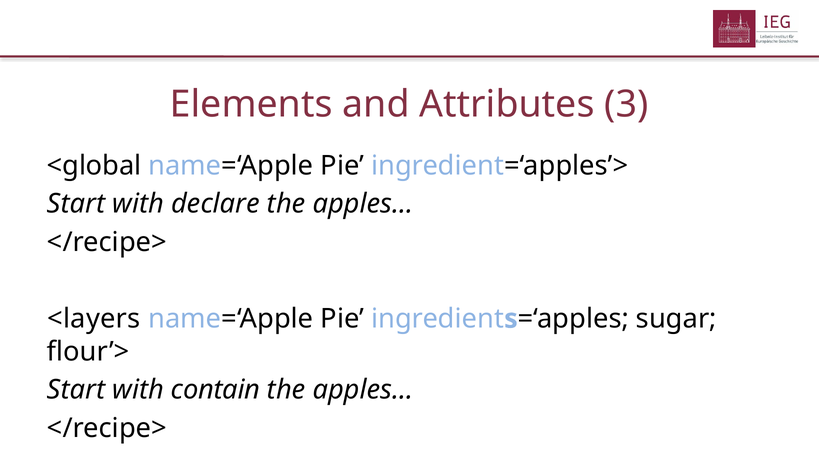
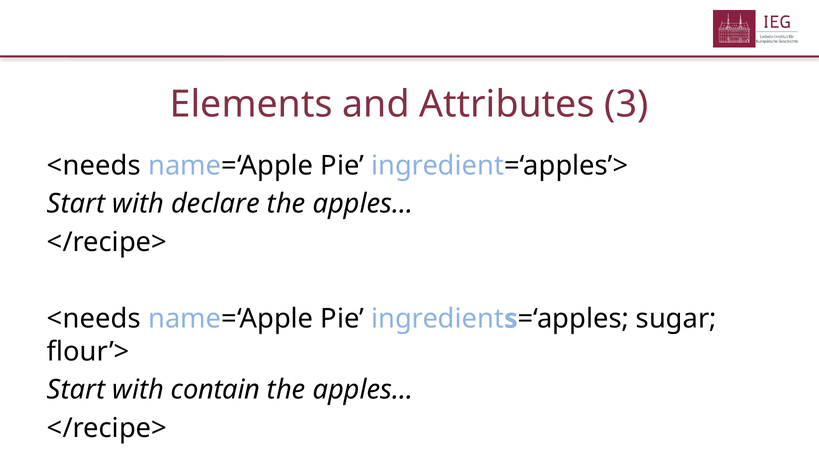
<global: <global -> <needs (94, 166)
<layers: <layers -> <needs (94, 319)
